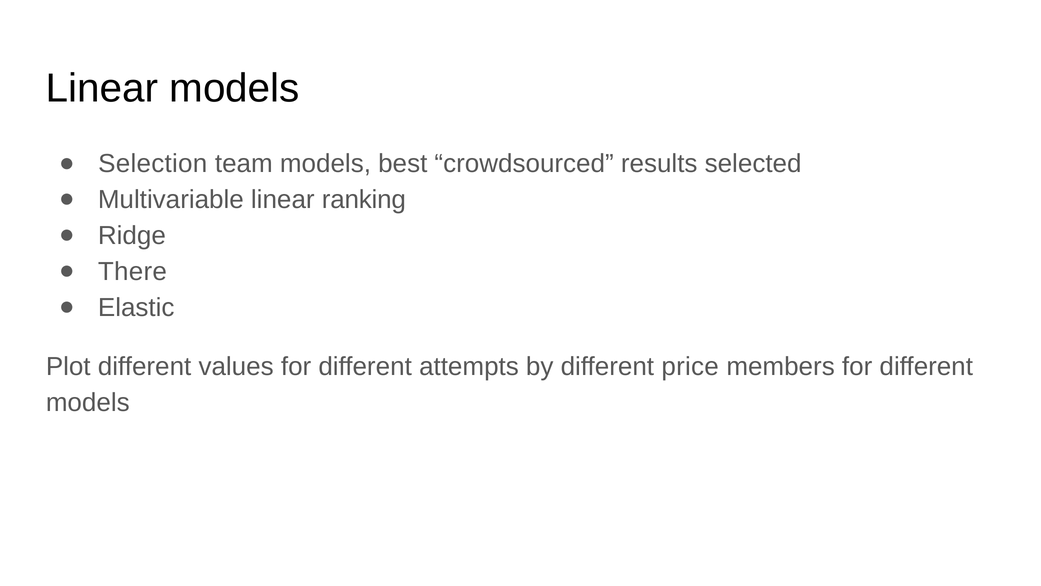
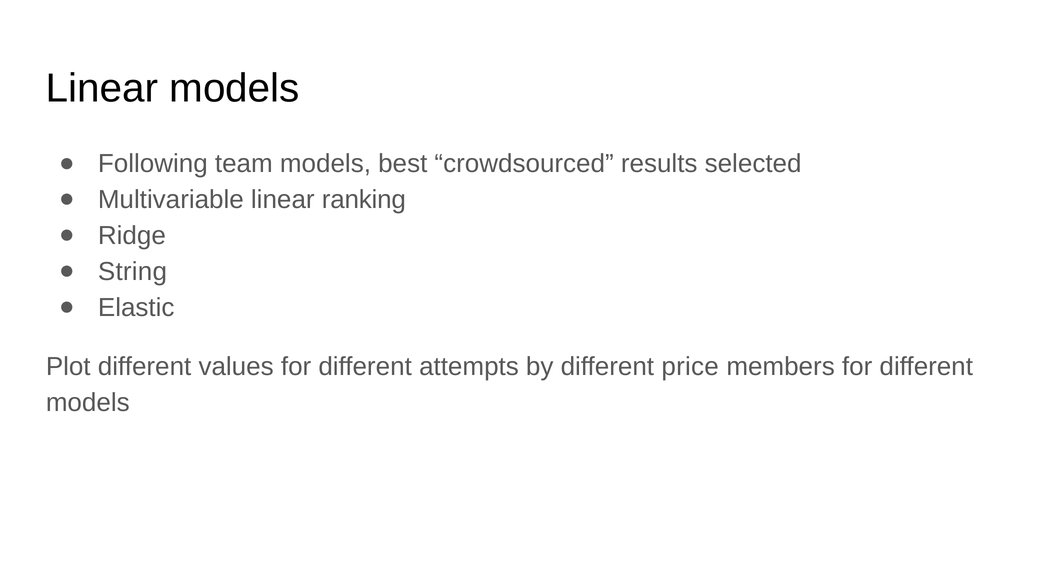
Selection: Selection -> Following (153, 164)
There: There -> String (132, 271)
